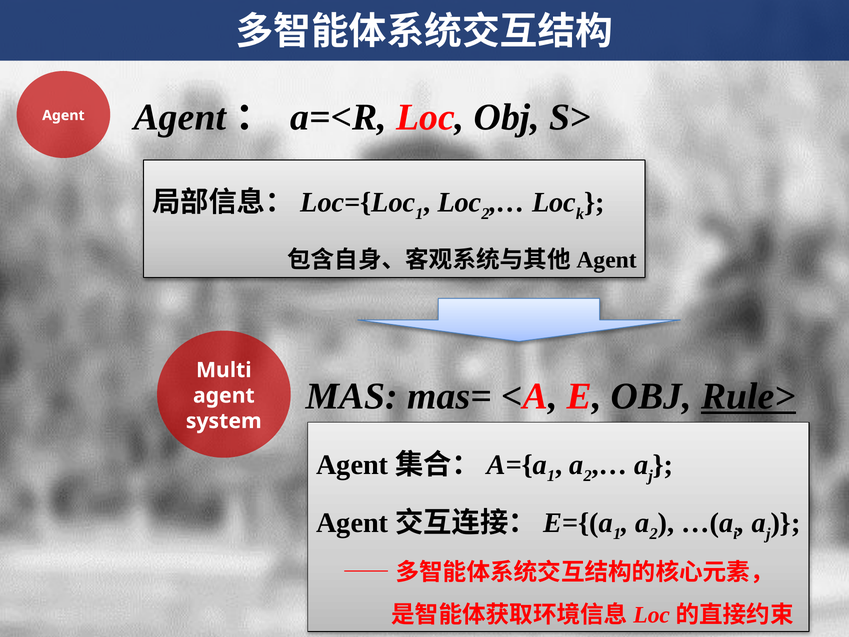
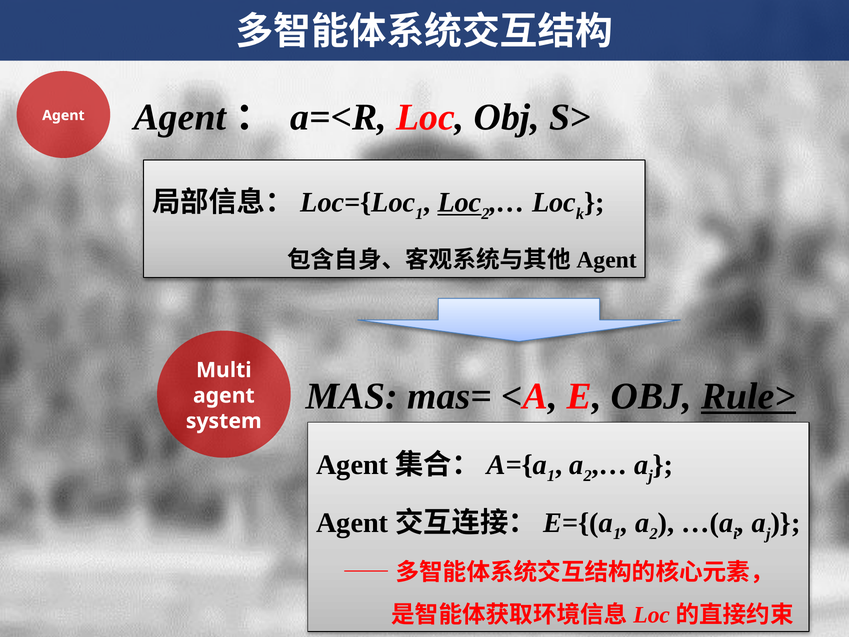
Loc underline: none -> present (460, 203)
